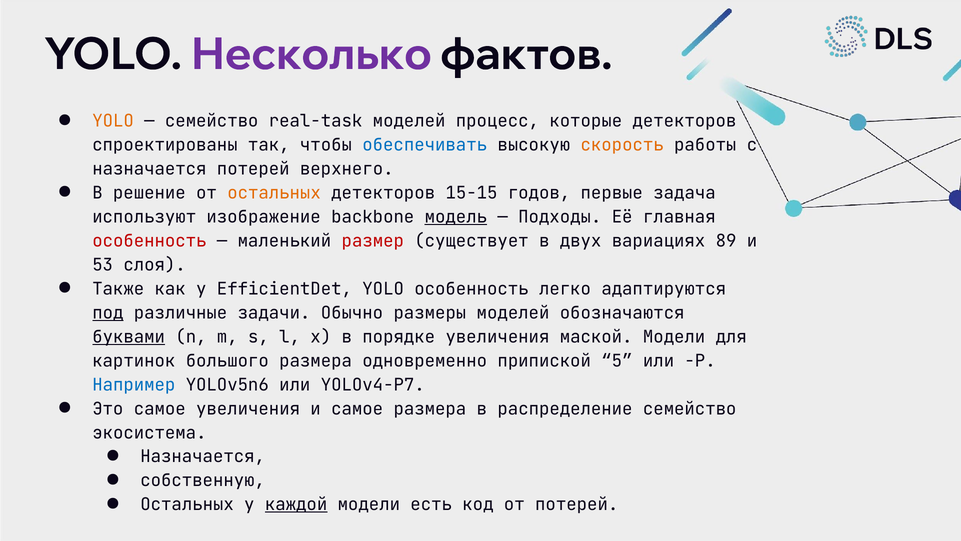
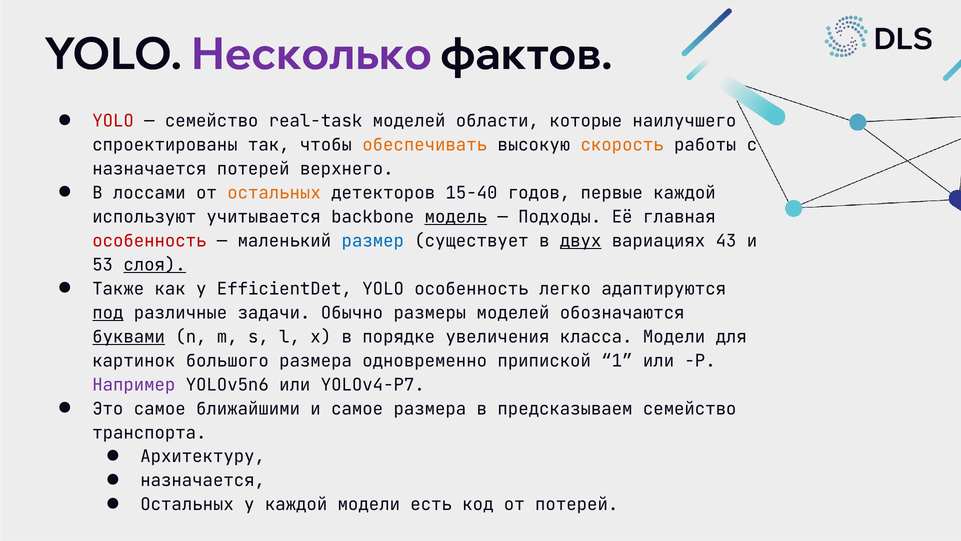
YOLO colour: orange -> red (113, 121)
процесс: процесс -> области (497, 121)
которые детекторов: детекторов -> наилучшего (684, 121)
обеспечивать colour: blue -> orange (425, 145)
решение: решение -> лоссами (149, 193)
15-15: 15-15 -> 15-40 (472, 193)
первые задача: задача -> каждой (685, 193)
изображение: изображение -> учитывается (264, 217)
размер colour: red -> blue (373, 241)
двух underline: none -> present (581, 241)
89: 89 -> 43 (726, 241)
слоя underline: none -> present (155, 265)
маской: маской -> класса (596, 337)
5: 5 -> 1 (617, 361)
Например colour: blue -> purple (134, 385)
самое увеличения: увеличения -> ближайшими (248, 408)
распределение: распределение -> предсказываем (565, 408)
экосистема: экосистема -> транспорта (149, 432)
Назначается: Назначается -> Архитектуру (203, 456)
собственную: собственную -> назначается (203, 480)
каждой underline: present -> none (296, 504)
